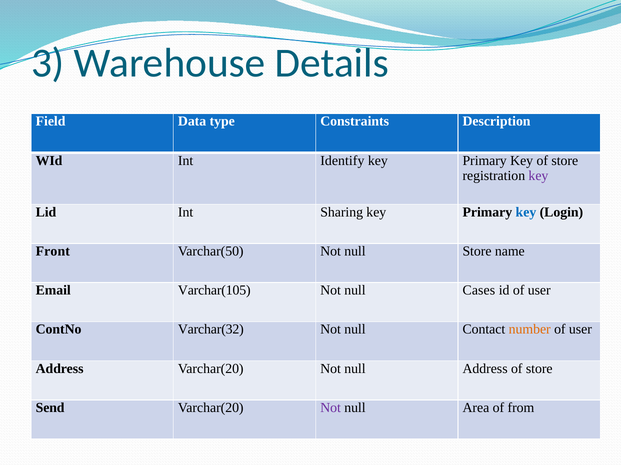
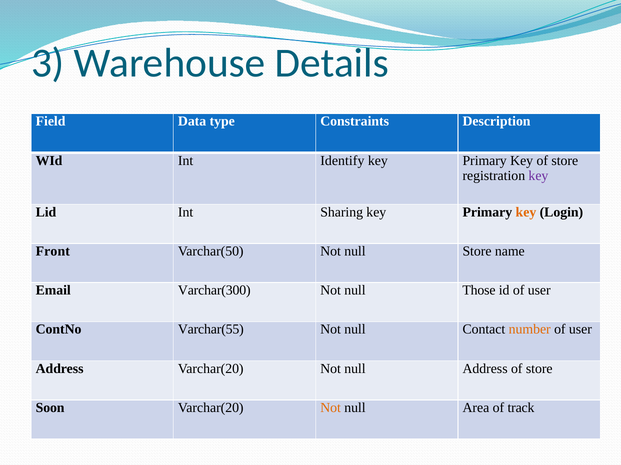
key colour: blue -> orange (526, 212)
Varchar(105: Varchar(105 -> Varchar(300 (214, 291)
Cases: Cases -> Those (479, 291)
Varchar(32: Varchar(32 -> Varchar(55 (211, 330)
Send: Send -> Soon (50, 408)
Not colour: purple -> orange (331, 408)
from: from -> track (521, 408)
